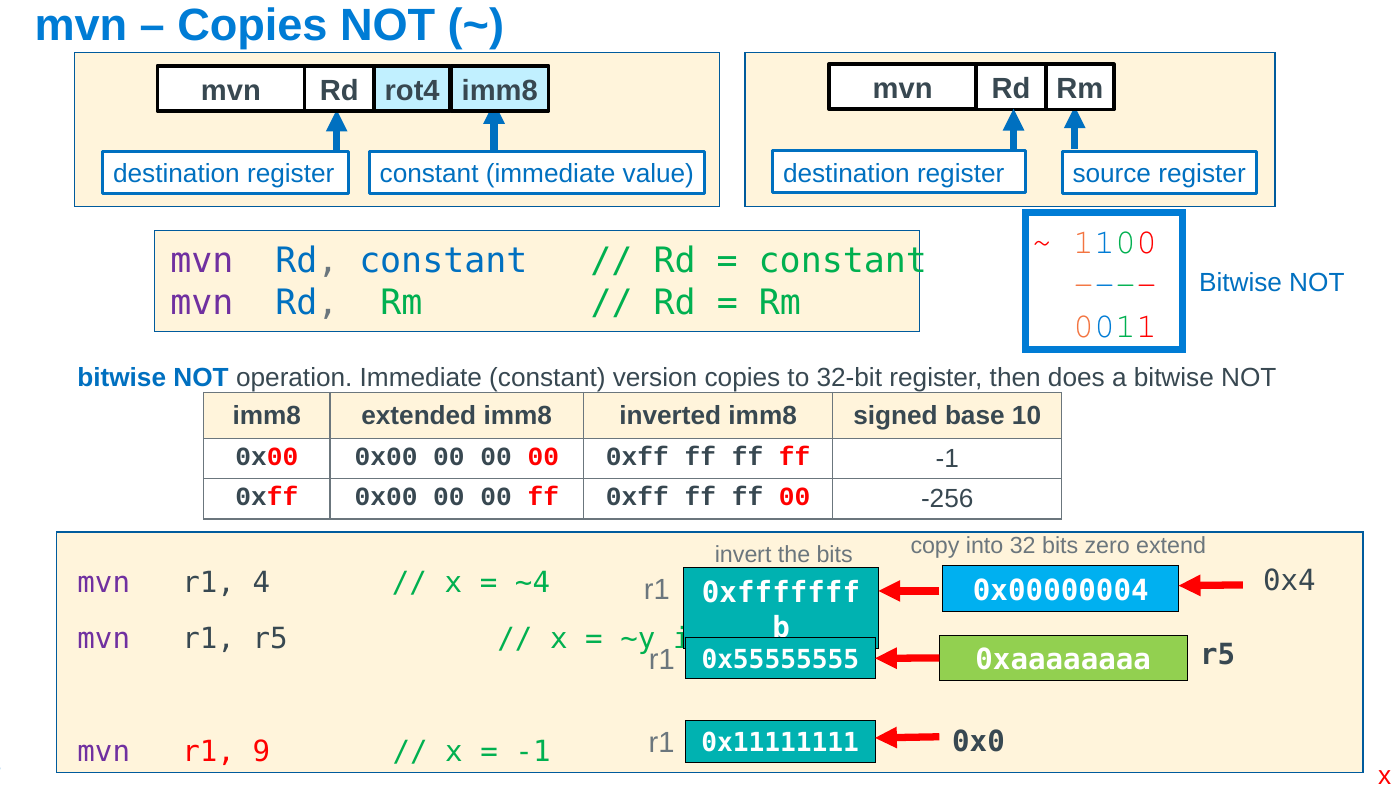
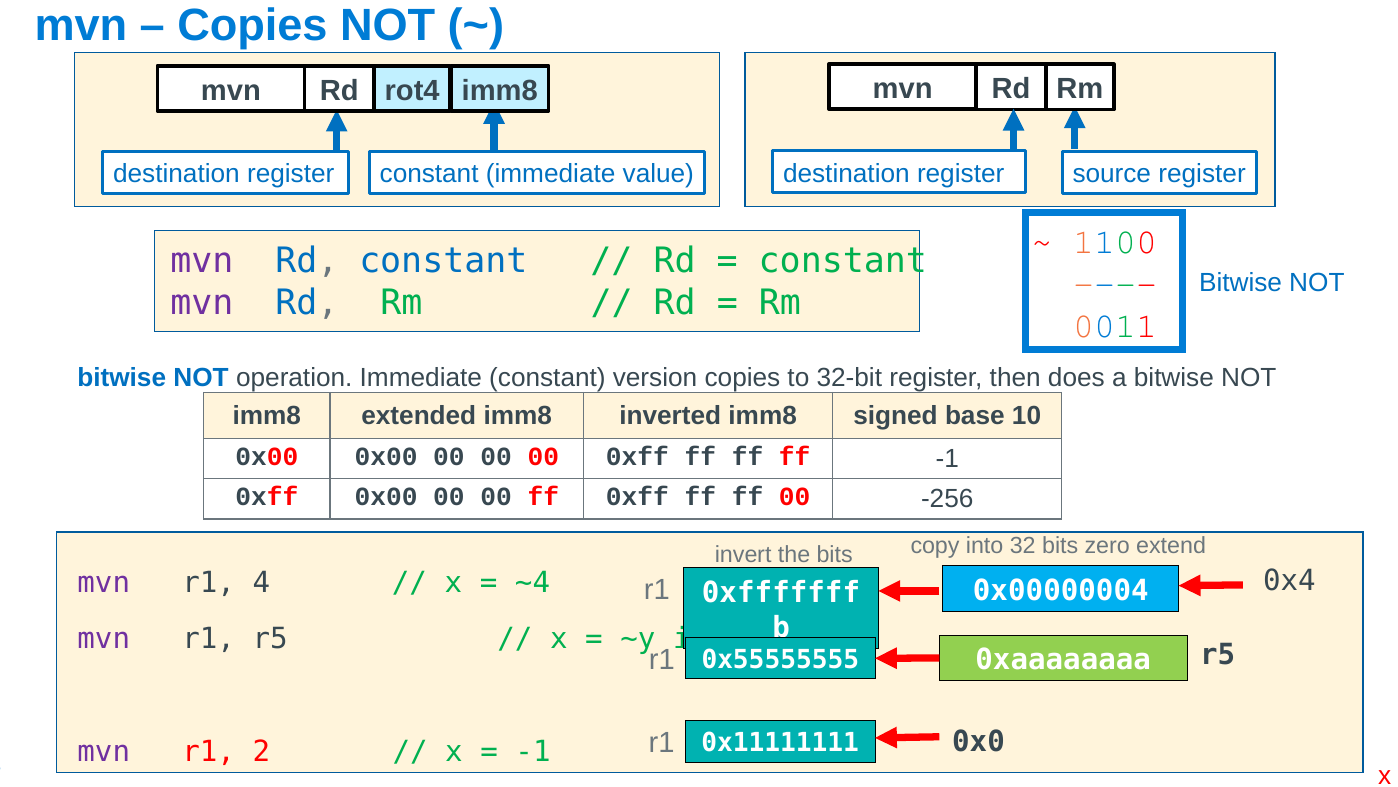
9: 9 -> 2 (261, 752)
